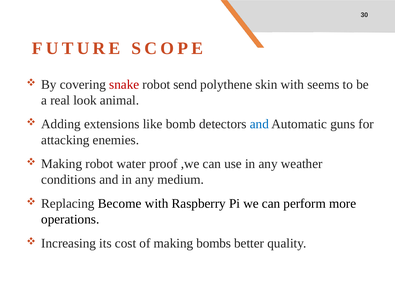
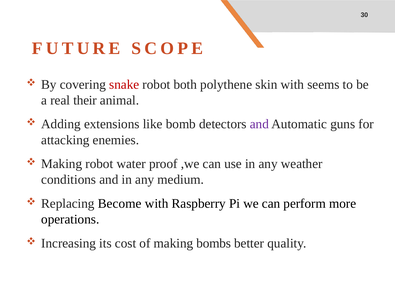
send: send -> both (185, 85)
look: look -> their (85, 100)
and colour: blue -> purple (259, 124)
